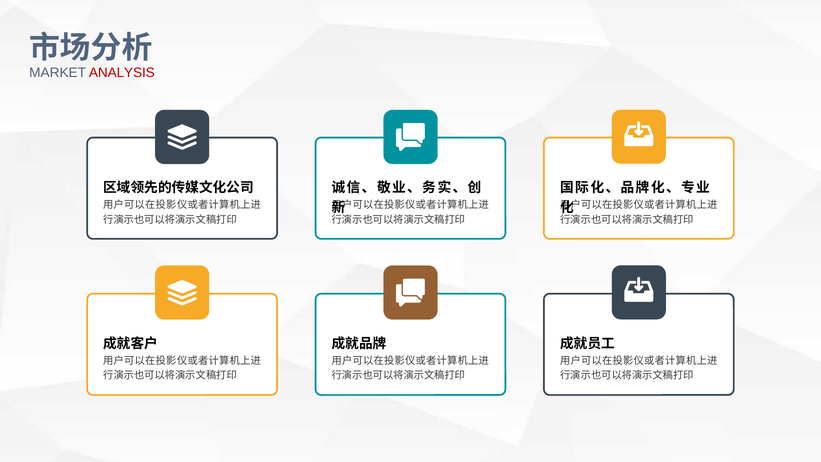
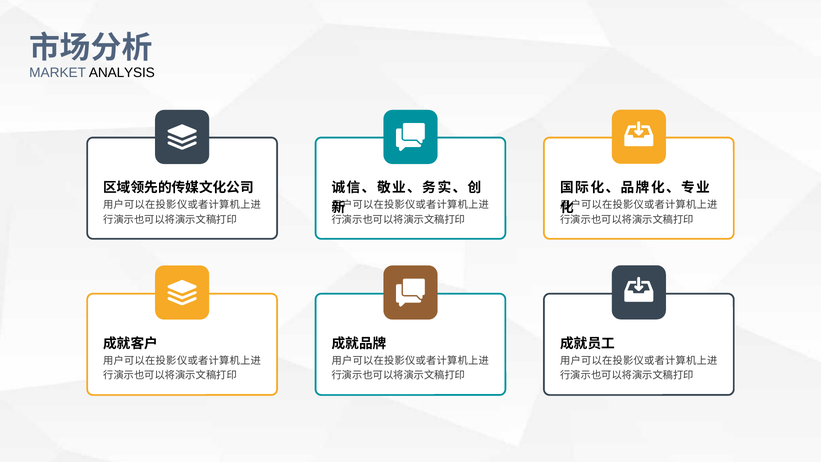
ANALYSIS colour: red -> black (122, 73)
